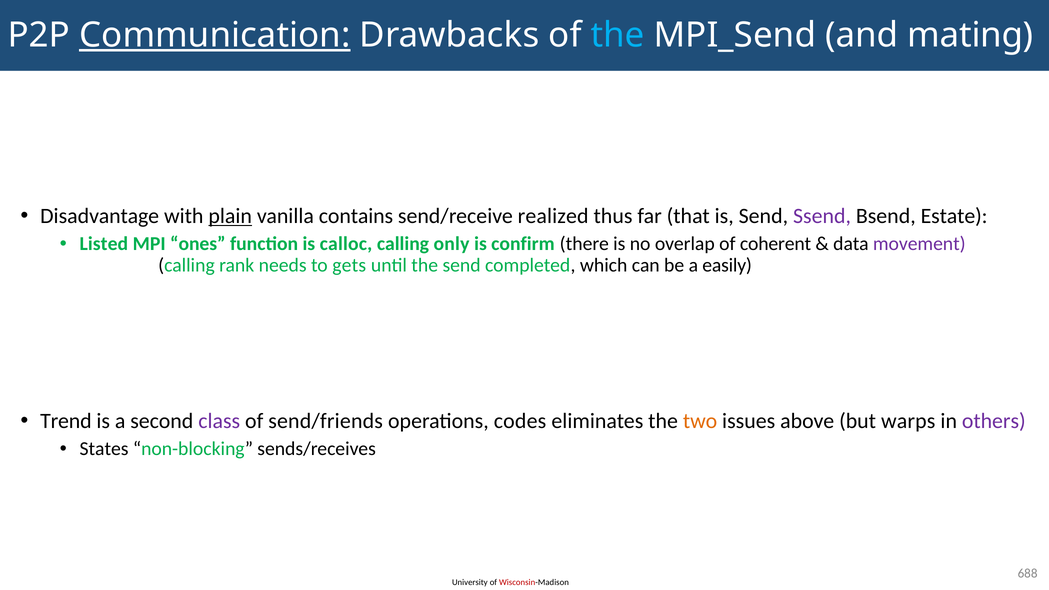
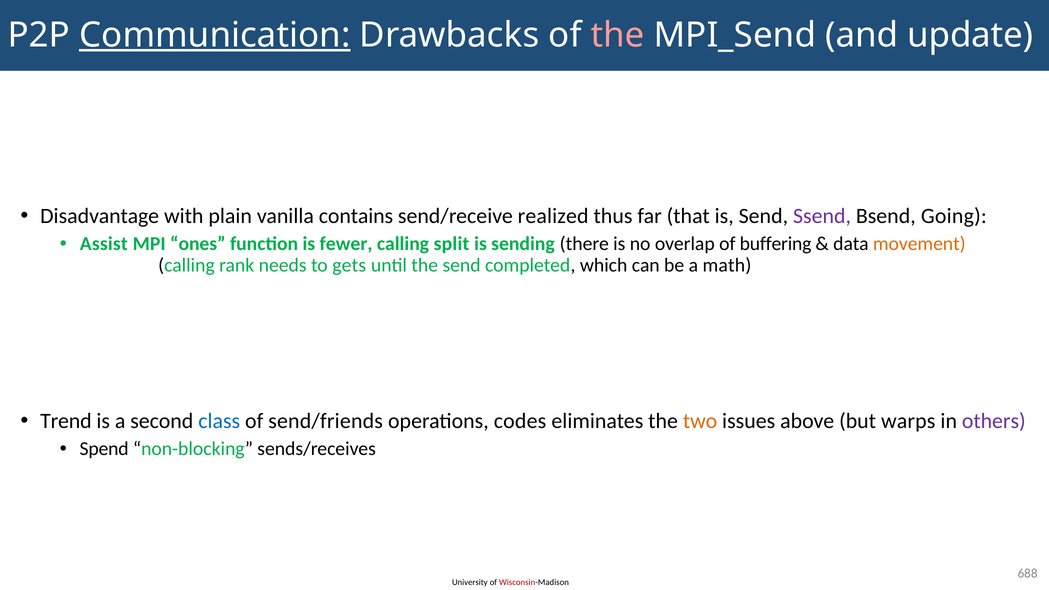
the colour: light blue -> pink (618, 35)
mating: mating -> update (970, 35)
plain underline: present -> none (230, 216)
Estate: Estate -> Going (954, 216)
Listed: Listed -> Assist (104, 244)
calloc: calloc -> fewer (346, 244)
only: only -> split (452, 244)
confirm: confirm -> sending (523, 244)
coherent: coherent -> buffering (776, 244)
movement colour: purple -> orange (919, 244)
easily: easily -> math (727, 265)
class colour: purple -> blue (219, 421)
States: States -> Spend (104, 449)
